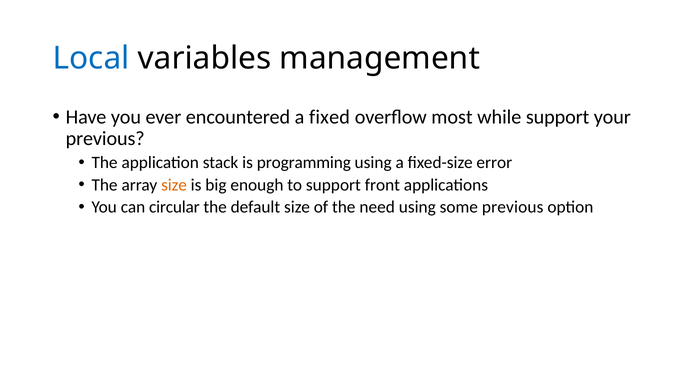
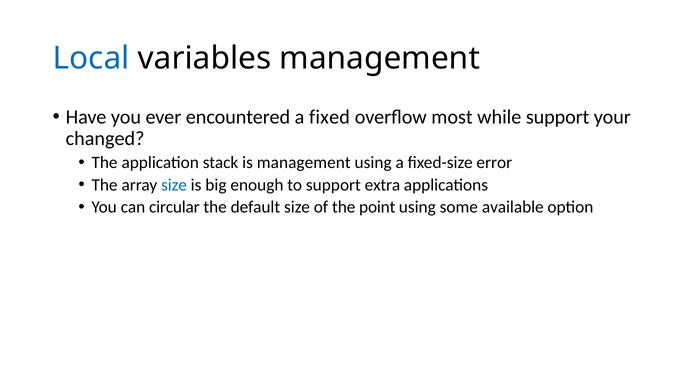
previous: previous -> changed (105, 139)
is programming: programming -> management (304, 162)
size colour: orange -> blue (174, 185)
front: front -> extra (382, 185)
need: need -> point (377, 207)
some previous: previous -> available (513, 207)
